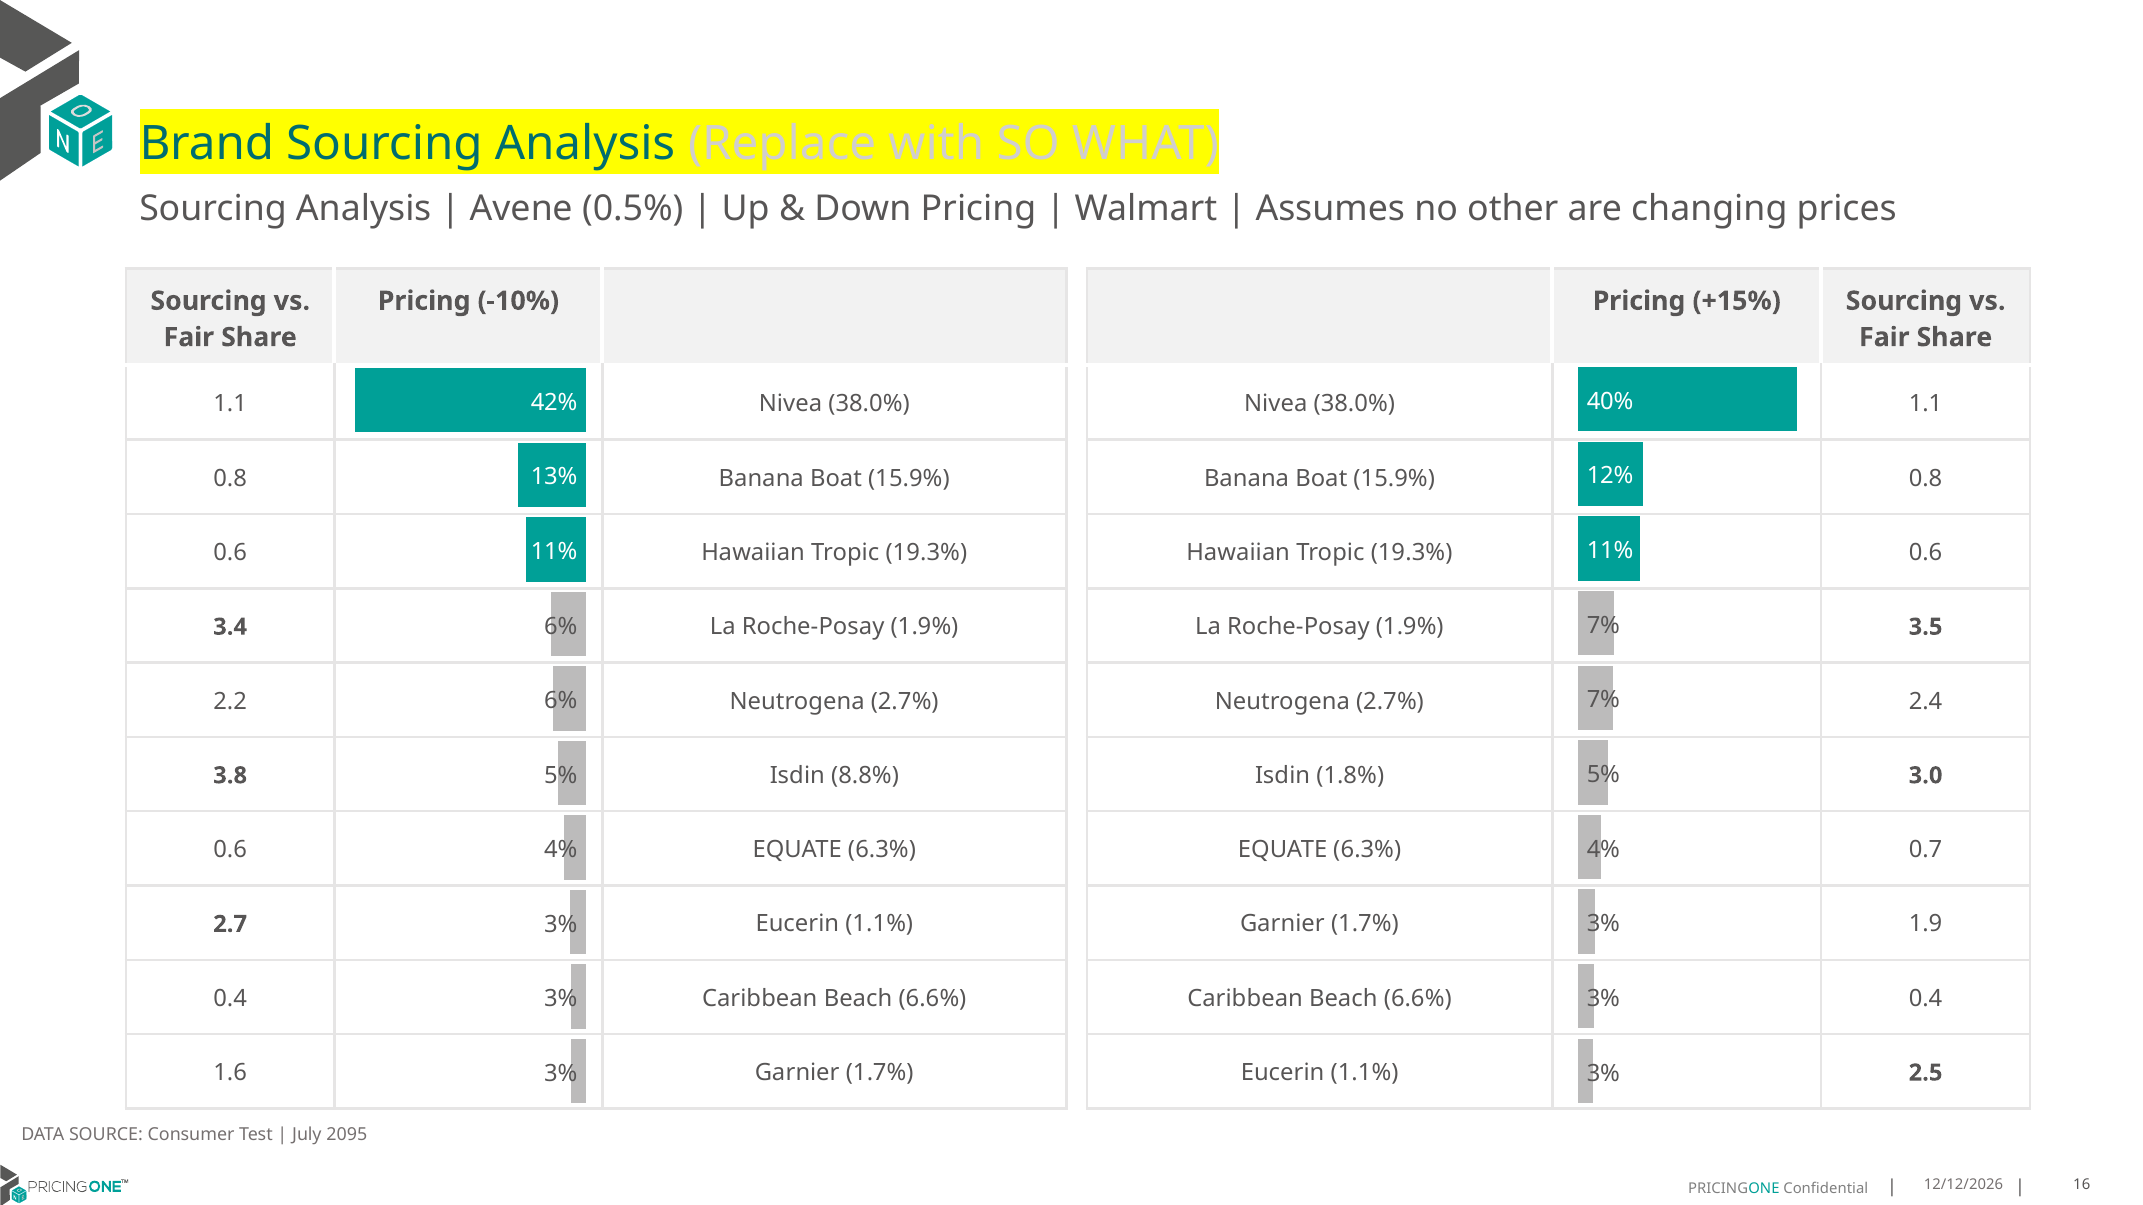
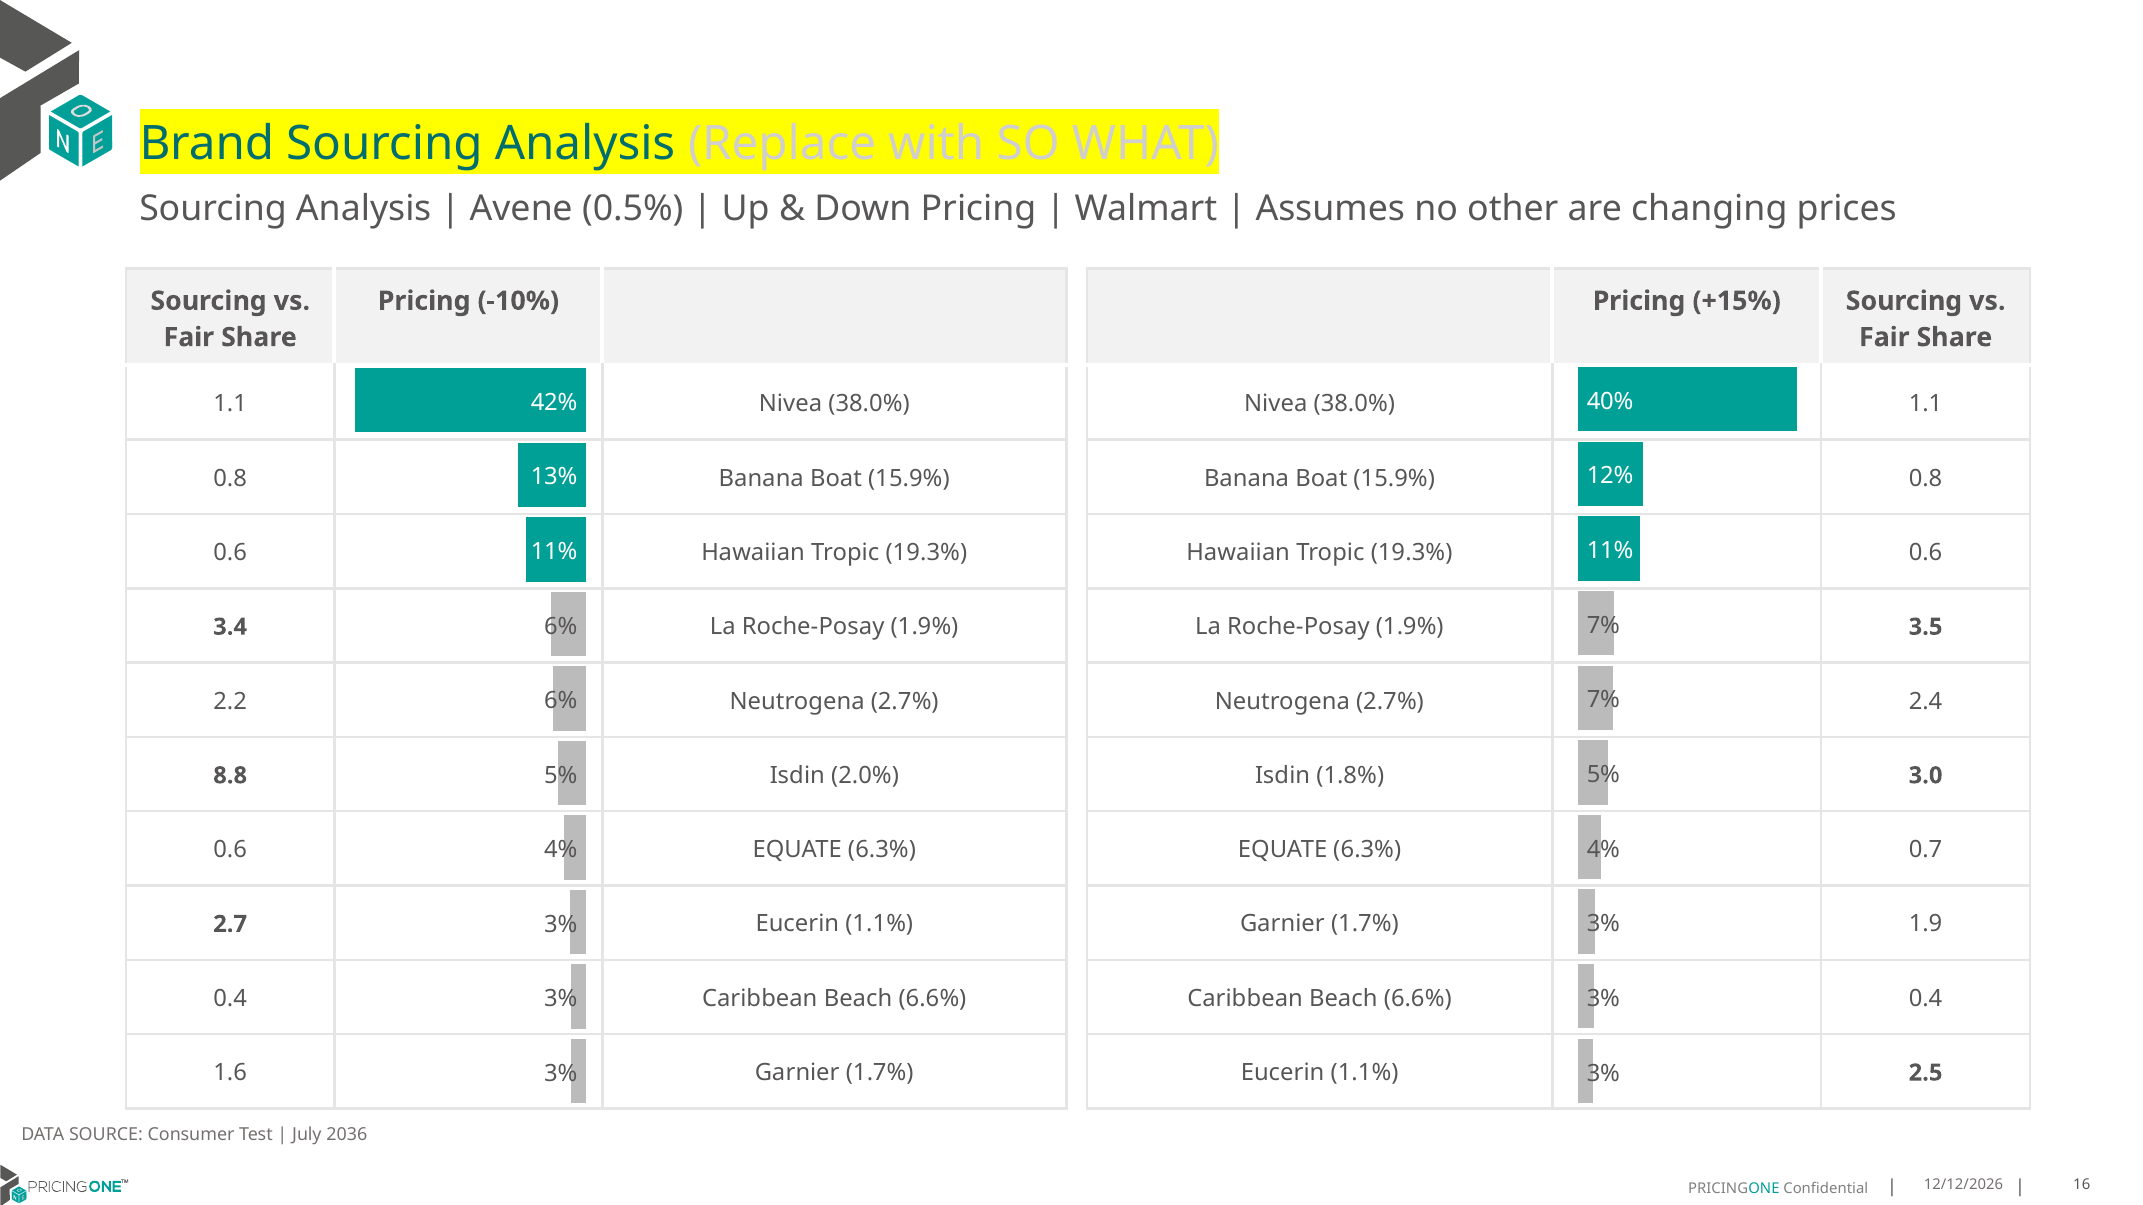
3.8: 3.8 -> 8.8 (230, 776)
8.8%: 8.8% -> 2.0% (865, 776)
2095: 2095 -> 2036 (347, 1135)
